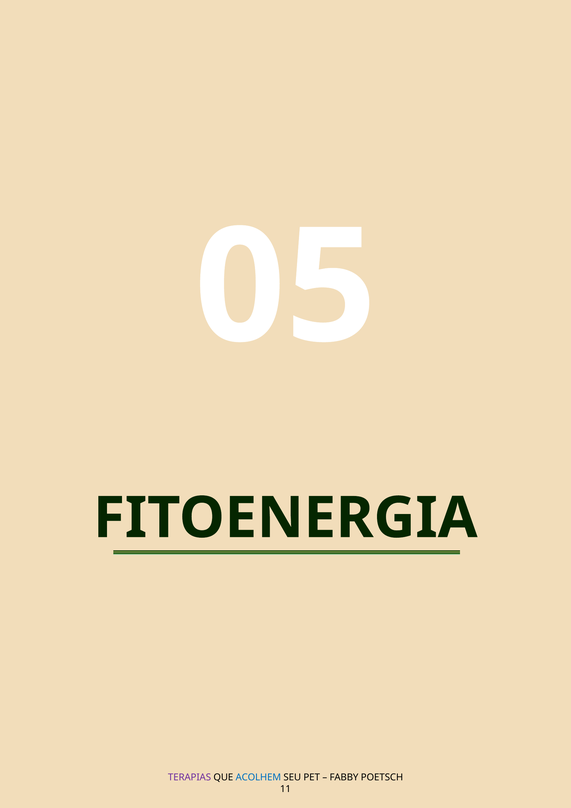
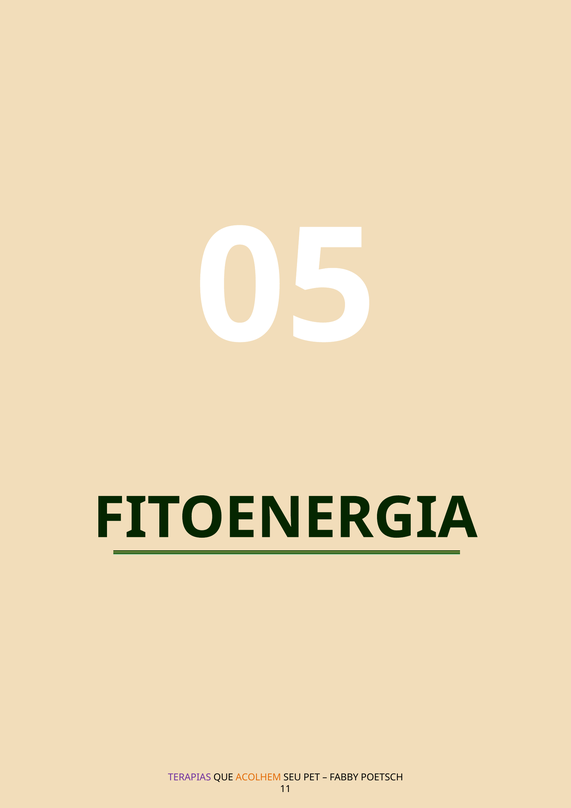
ACOLHEM colour: blue -> orange (258, 777)
